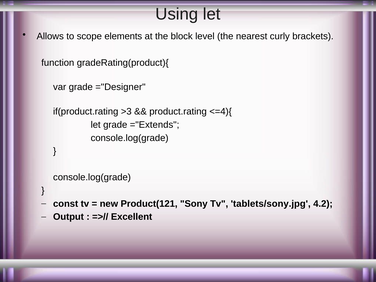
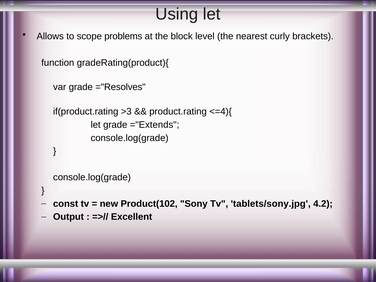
elements: elements -> problems (123, 36)
="Designer: ="Designer -> ="Resolves (121, 87)
Product(121: Product(121 -> Product(102 (149, 204)
